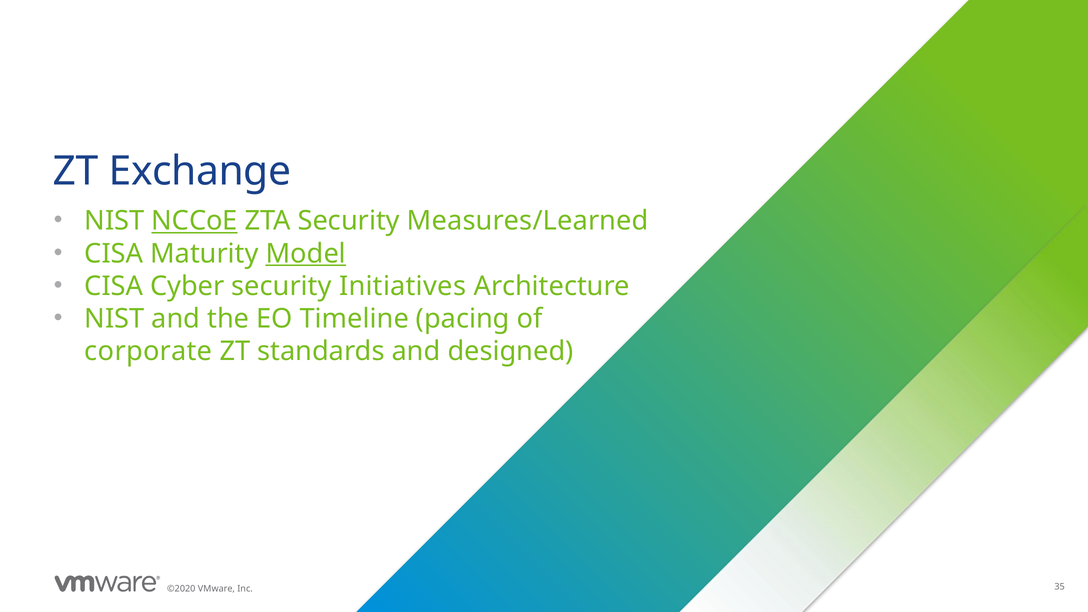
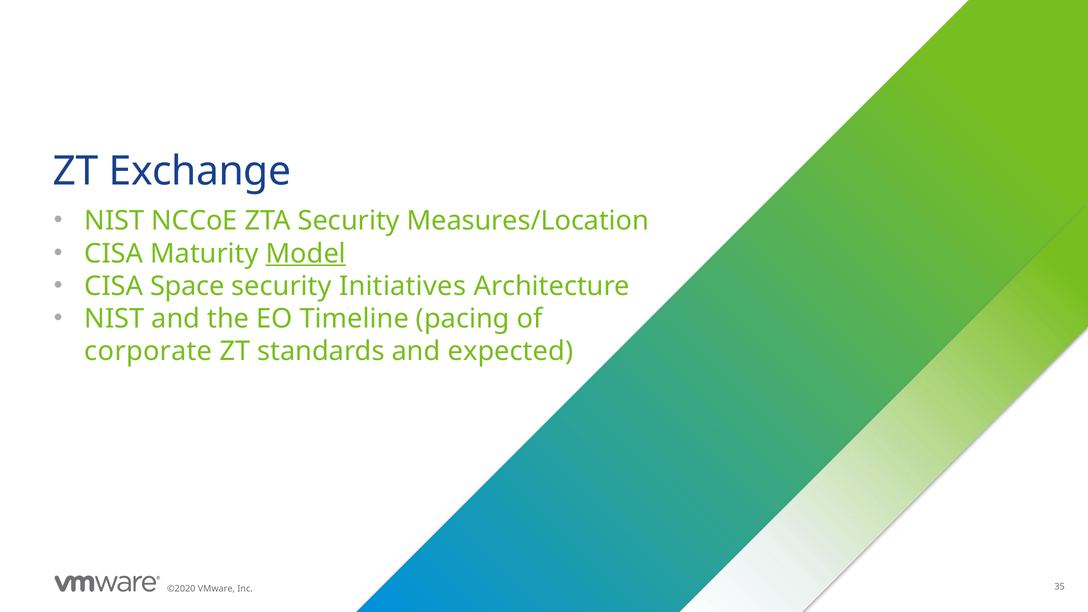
NCCoE underline: present -> none (194, 221)
Measures/Learned: Measures/Learned -> Measures/Location (528, 221)
Cyber: Cyber -> Space (187, 286)
designed: designed -> expected (510, 352)
